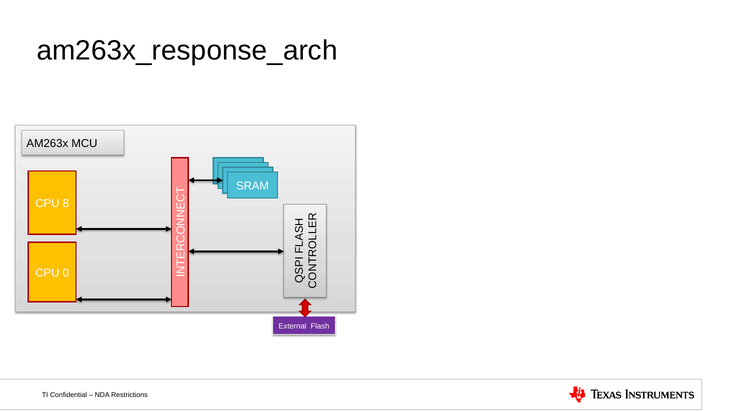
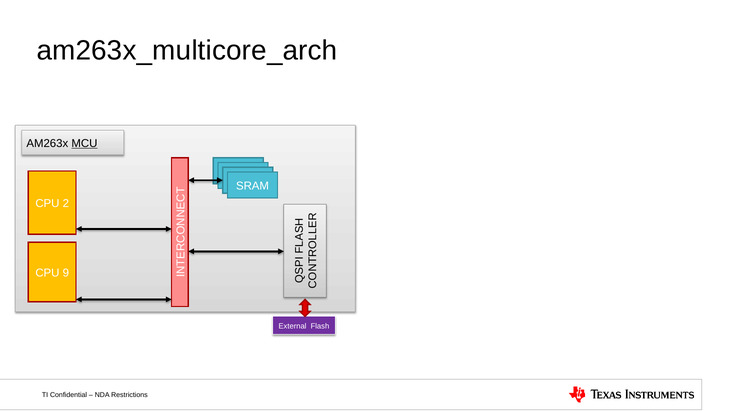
am263x_response_arch: am263x_response_arch -> am263x_multicore_arch (187, 51)
MCU underline: none -> present (84, 143)
8: 8 -> 2 (66, 204)
0: 0 -> 9 (66, 273)
